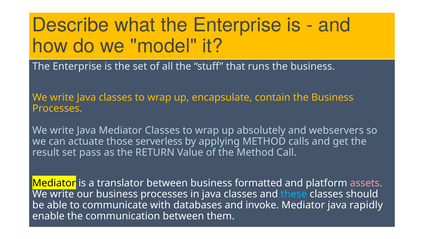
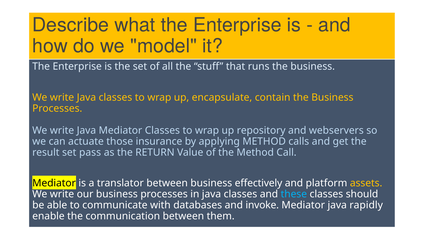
absolutely: absolutely -> repository (261, 130)
serverless: serverless -> insurance (159, 141)
formatted: formatted -> effectively (259, 183)
assets colour: pink -> yellow (366, 183)
